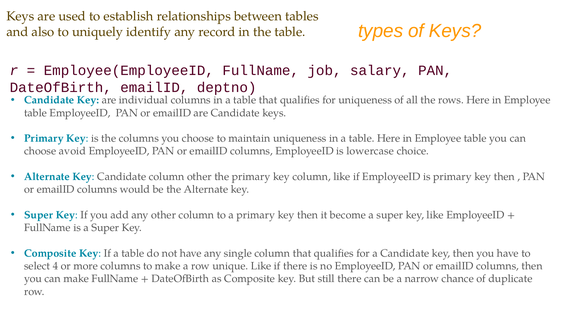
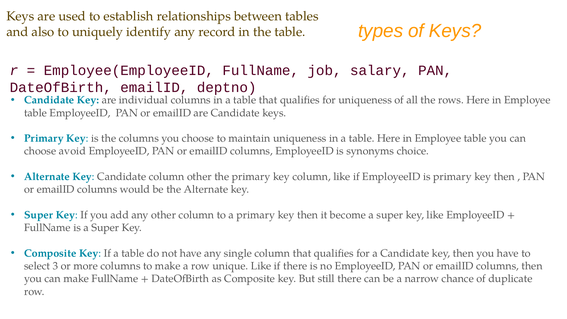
lowercase: lowercase -> synonyms (370, 151)
4: 4 -> 3 (55, 266)
